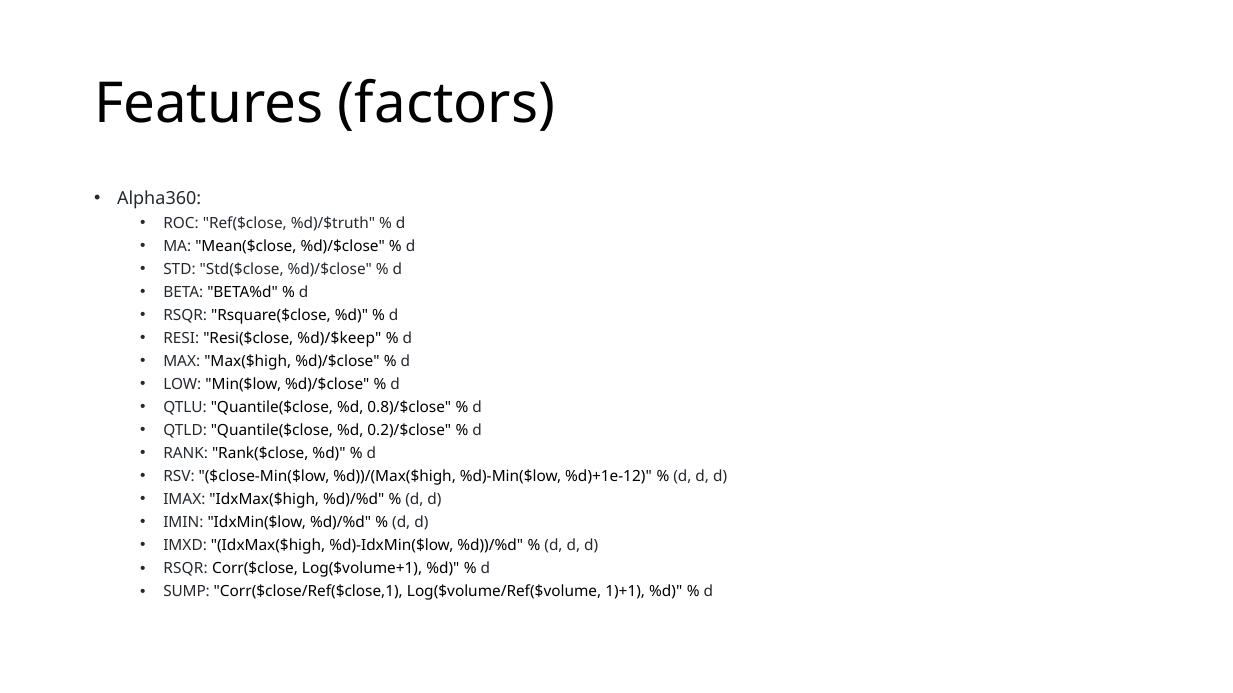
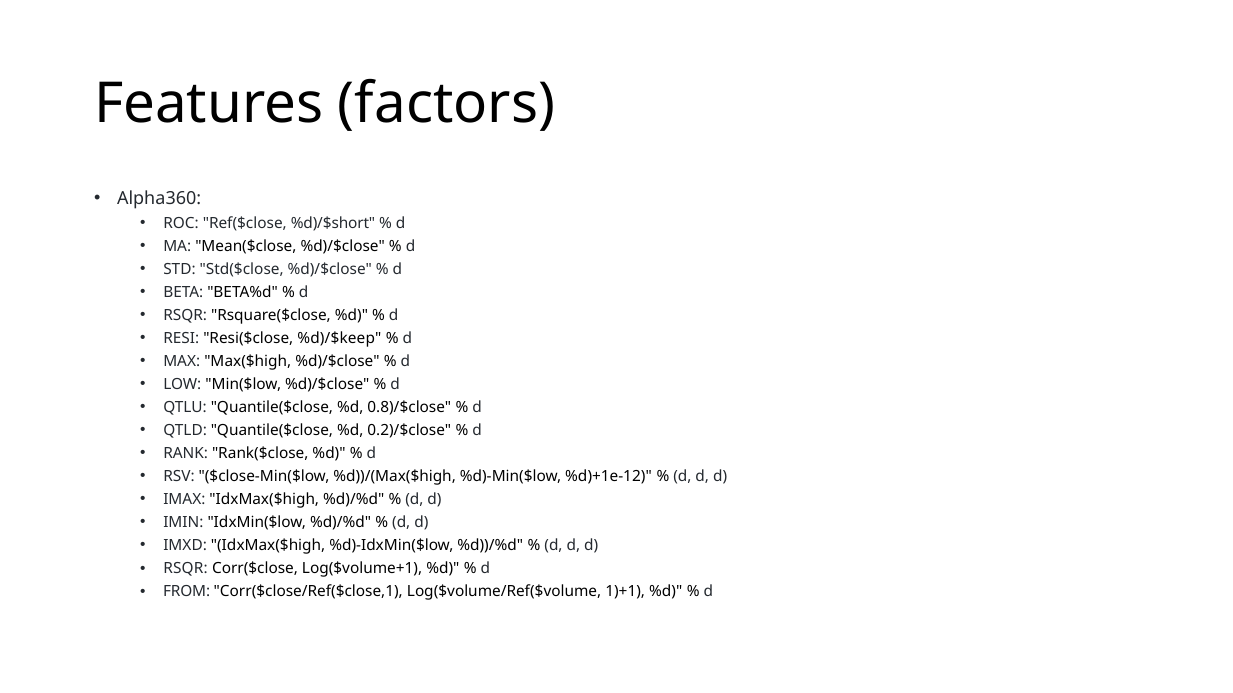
%d)/$truth: %d)/$truth -> %d)/$short (333, 223)
SUMP: SUMP -> FROM (187, 592)
